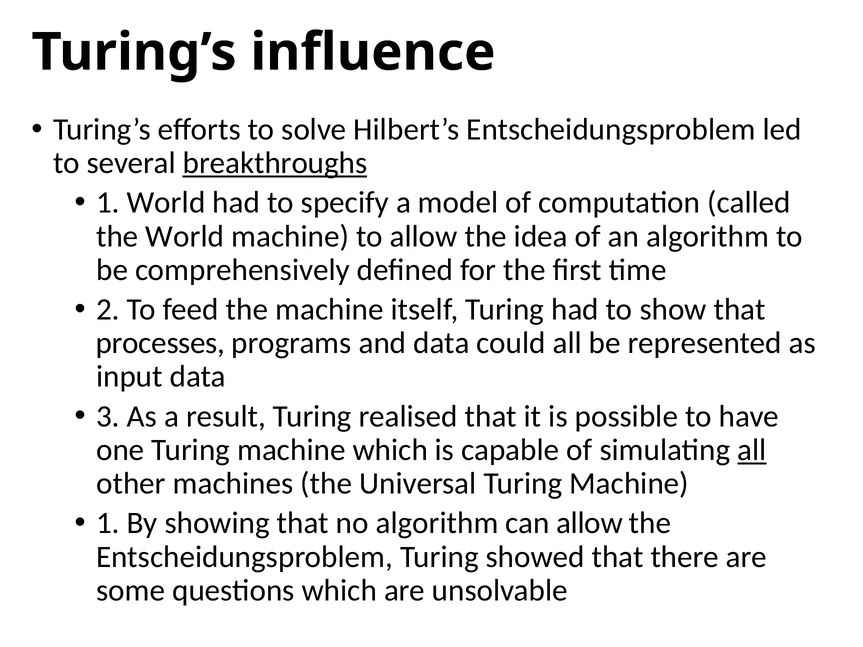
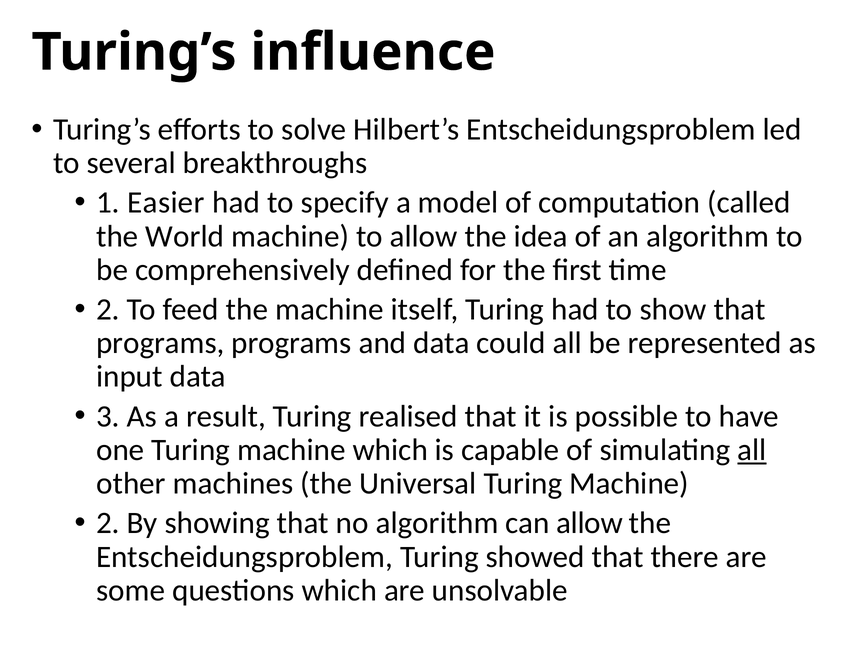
breakthroughs underline: present -> none (275, 163)
1 World: World -> Easier (166, 203)
processes: processes -> programs (160, 343)
1: 1 -> 2 (108, 523)
